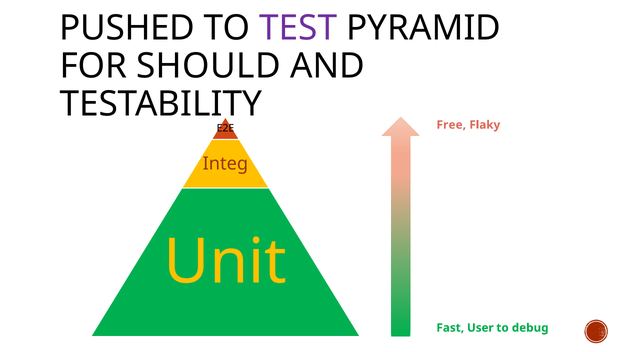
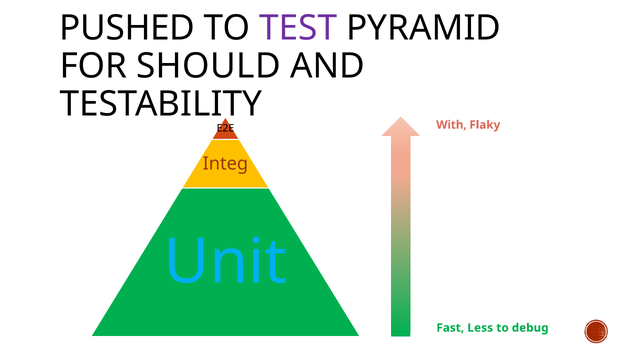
Free: Free -> With (451, 125)
Unit colour: yellow -> light blue (225, 262)
User: User -> Less (480, 327)
